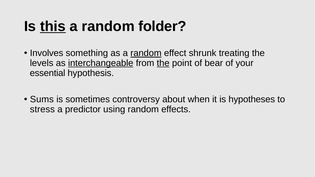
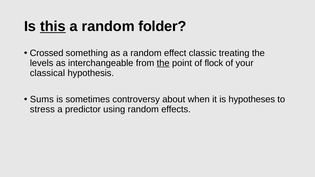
Involves: Involves -> Crossed (47, 53)
random underline: present -> none (146, 53)
shrunk: shrunk -> classic (203, 53)
interchangeable underline: present -> none (101, 63)
bear: bear -> flock (214, 63)
essential: essential -> classical (47, 73)
